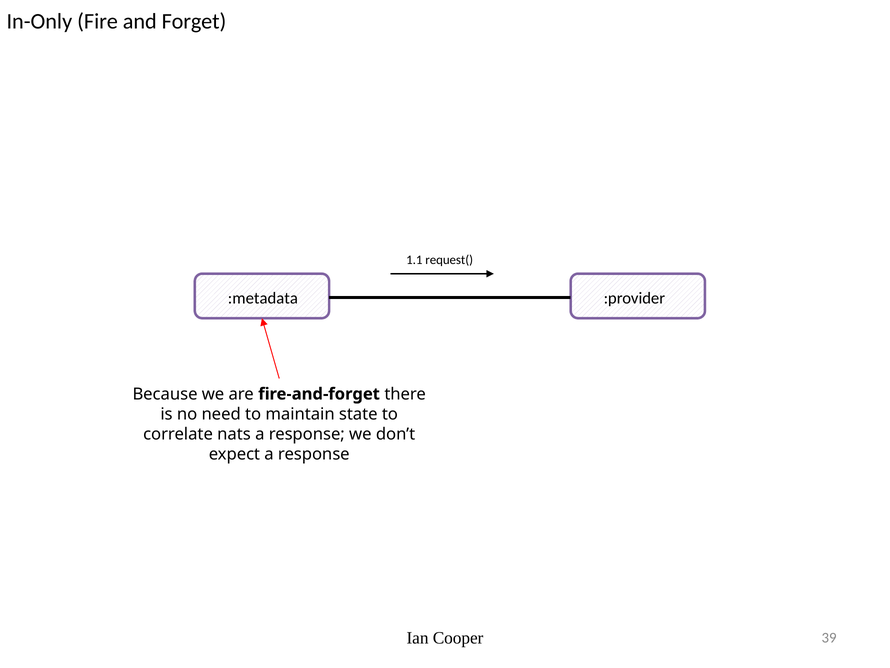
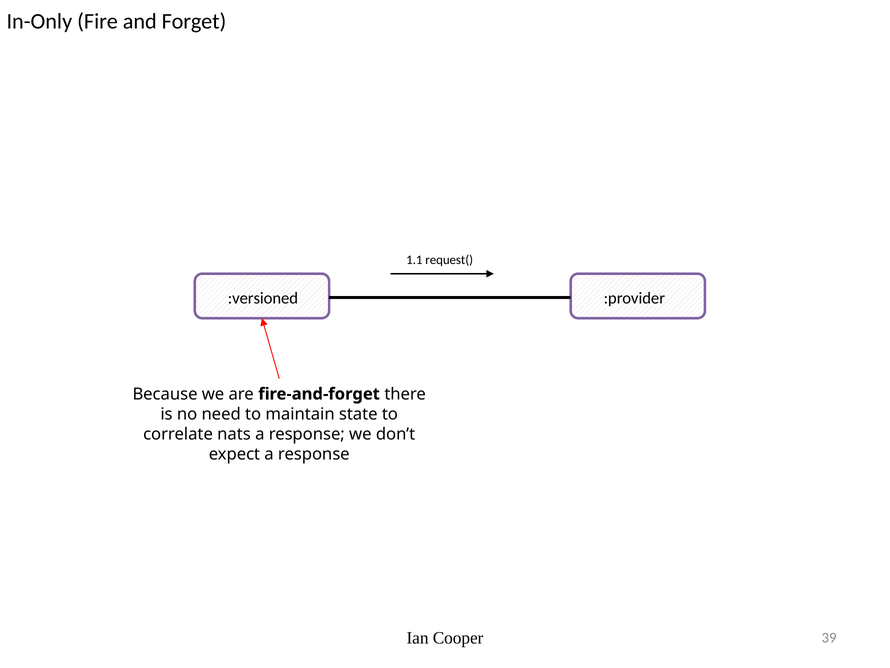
:metadata: :metadata -> :versioned (263, 298)
